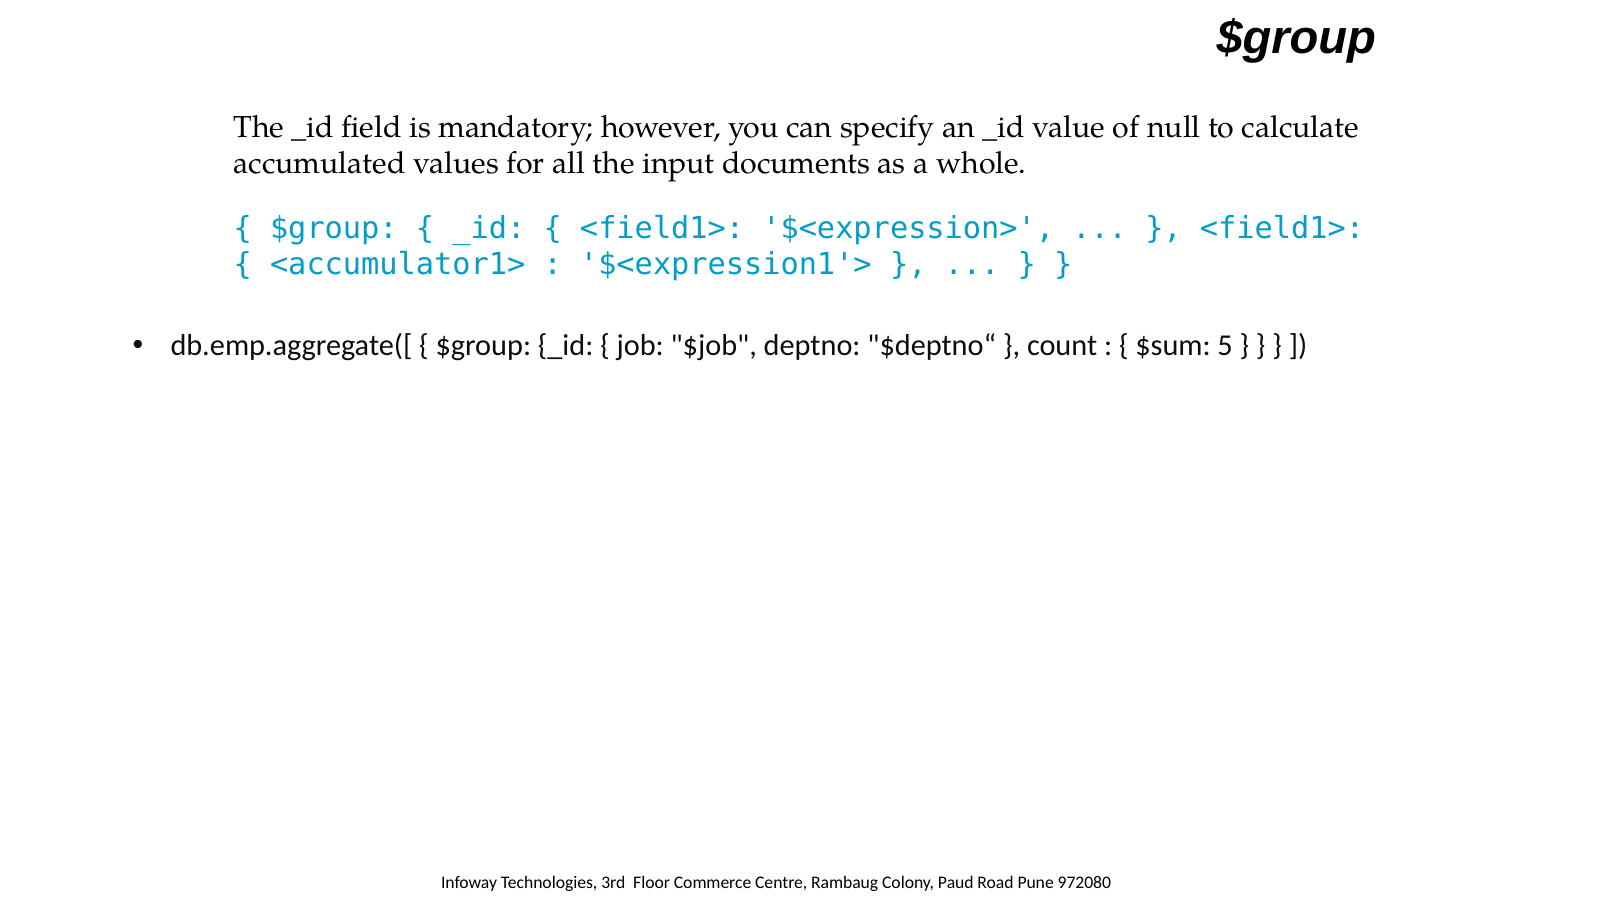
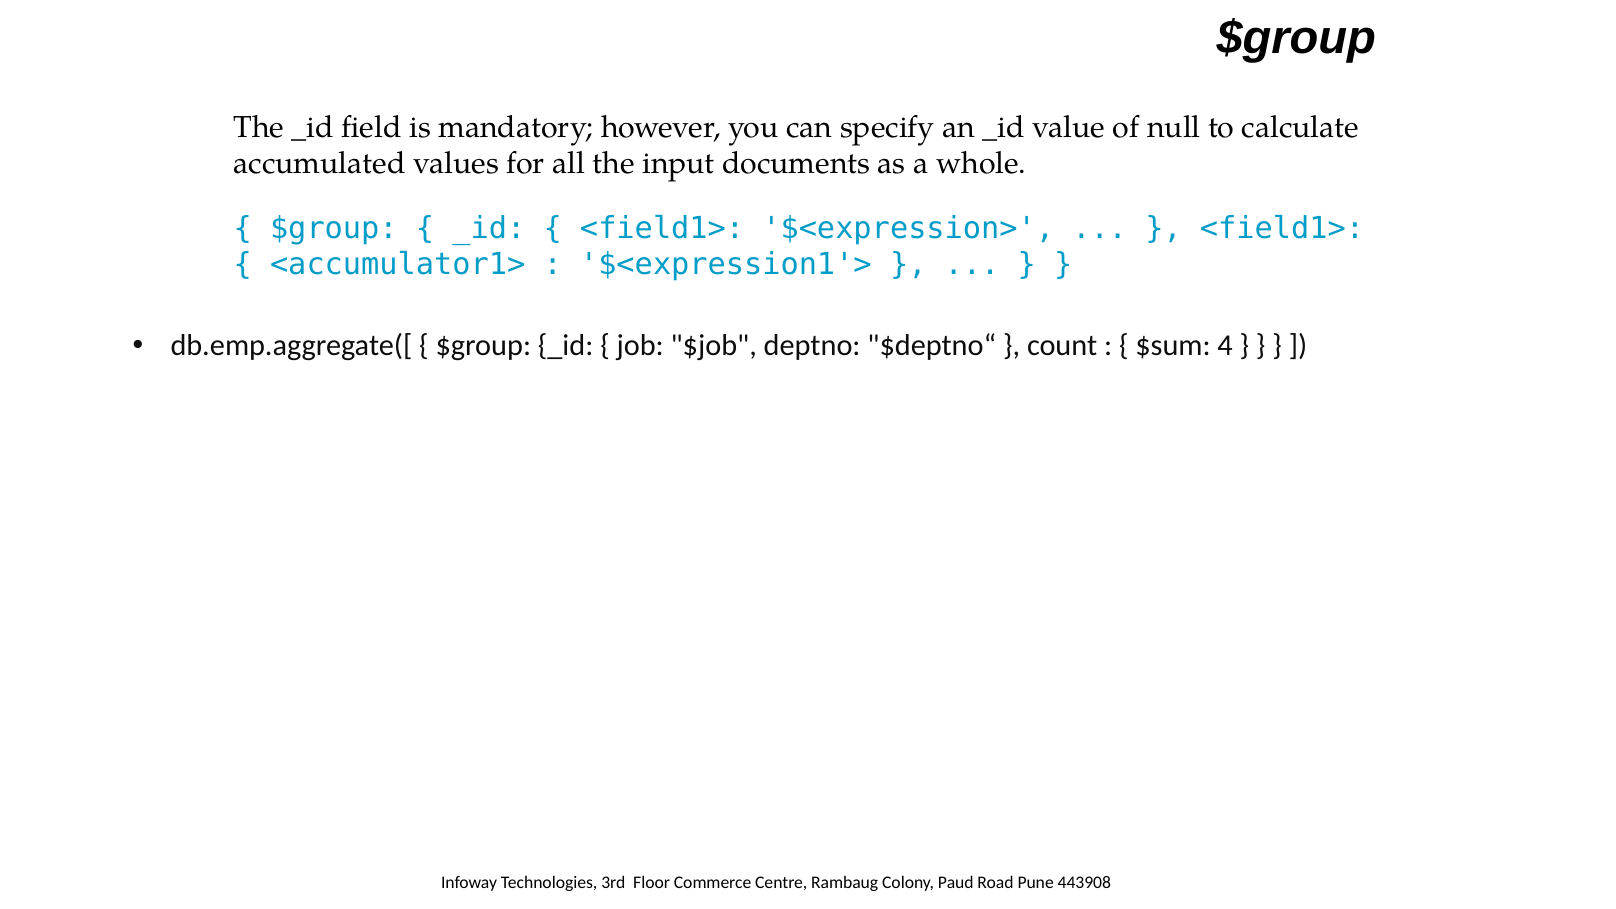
5: 5 -> 4 (1225, 346)
972080: 972080 -> 443908 (1084, 882)
